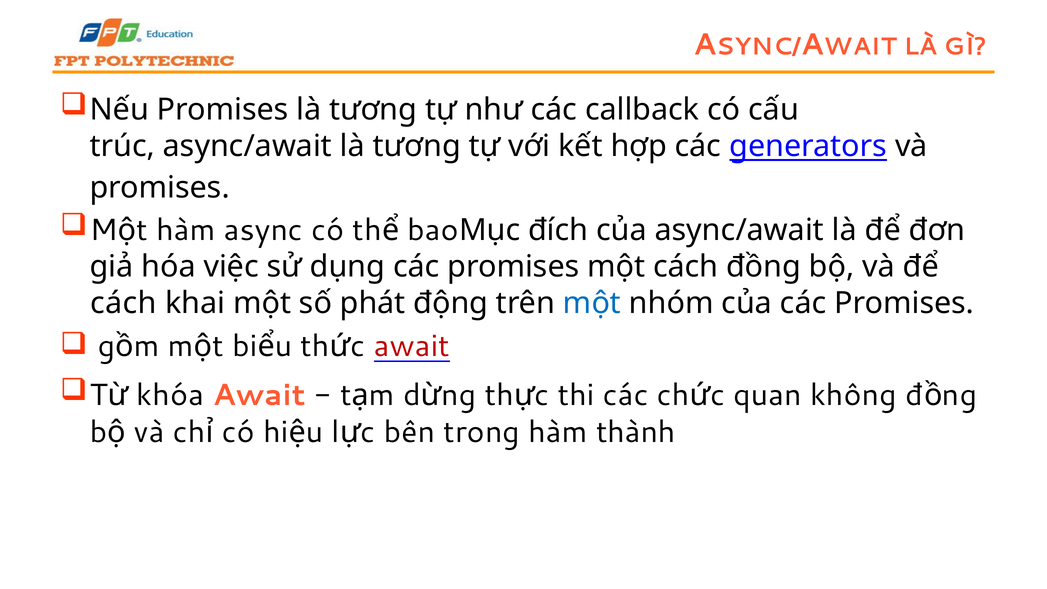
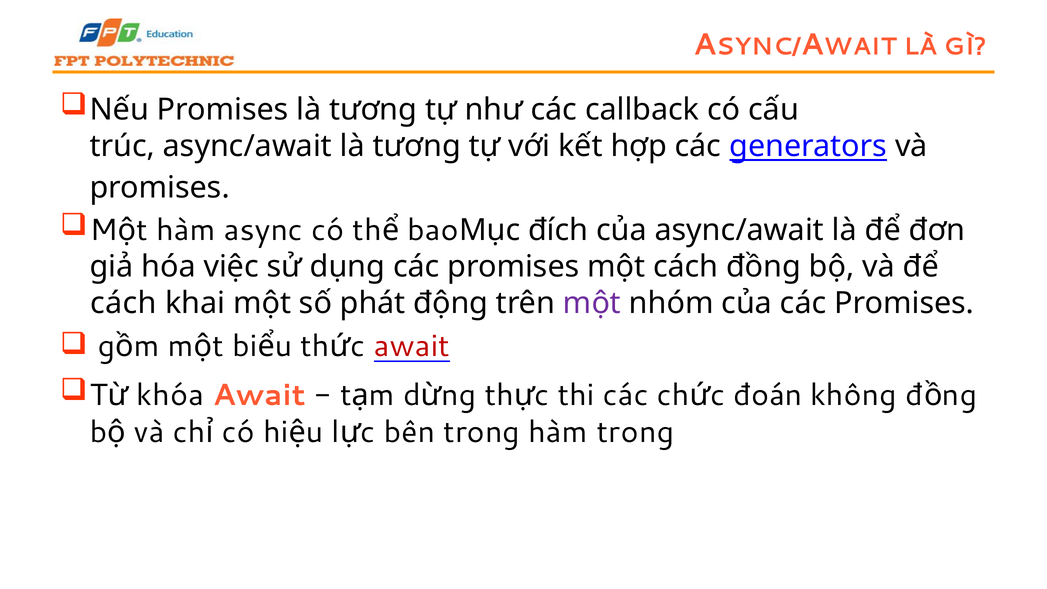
một colour: blue -> purple (592, 303)
quan: quan -> đoán (768, 395)
hàm thành: thành -> trong (636, 432)
